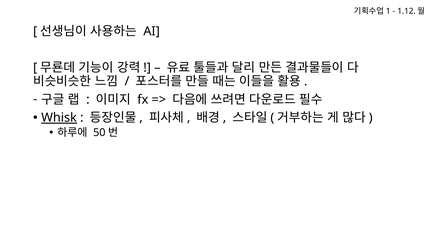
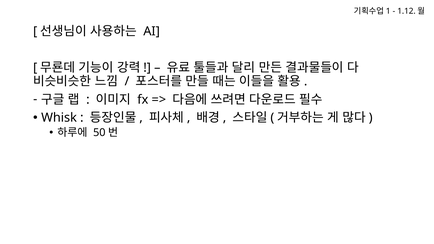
Whisk underline: present -> none (59, 118)
